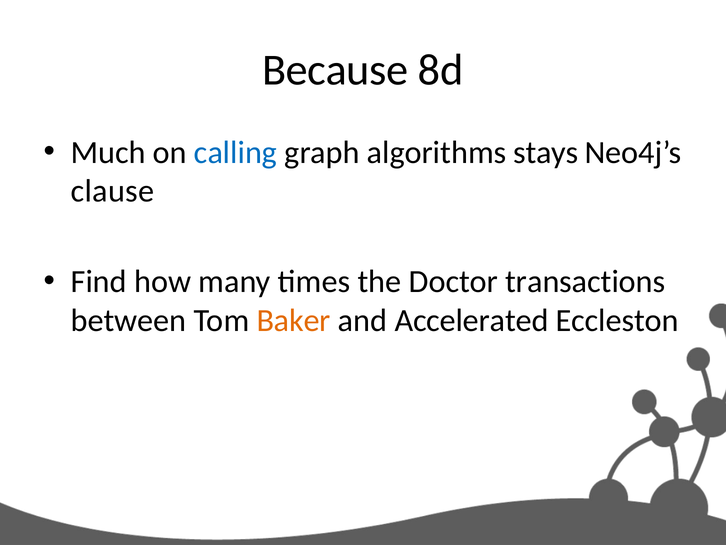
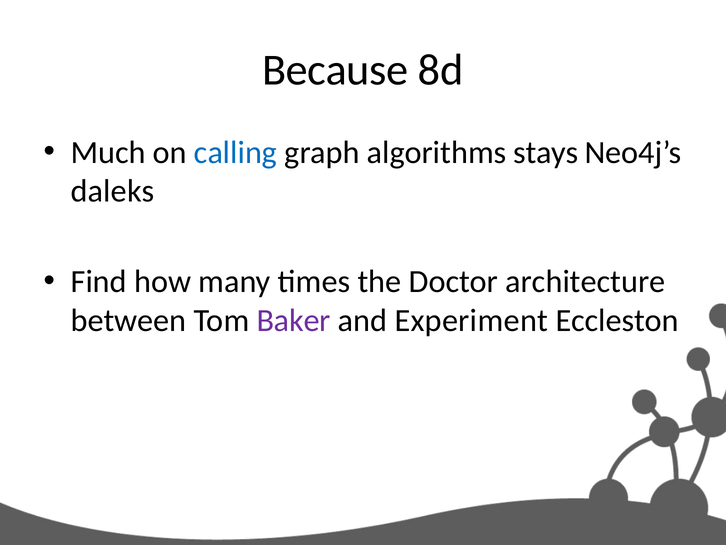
clause: clause -> daleks (113, 191)
transactions: transactions -> architecture (585, 282)
Baker colour: orange -> purple (294, 320)
Accelerated: Accelerated -> Experiment (471, 320)
